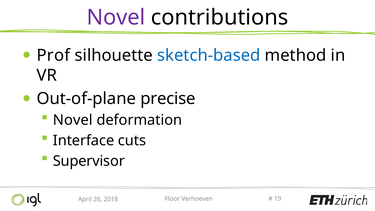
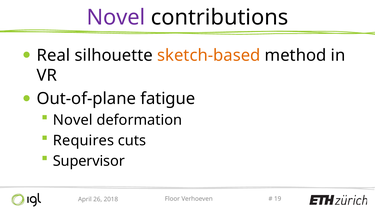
Prof: Prof -> Real (53, 55)
sketch-based colour: blue -> orange (209, 55)
precise: precise -> fatigue (168, 99)
Interface: Interface -> Requires (84, 141)
